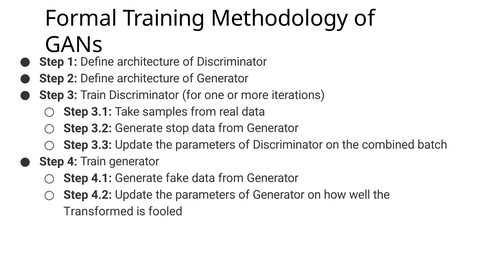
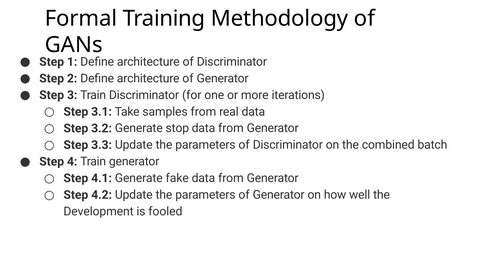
Transformed: Transformed -> Development (99, 212)
